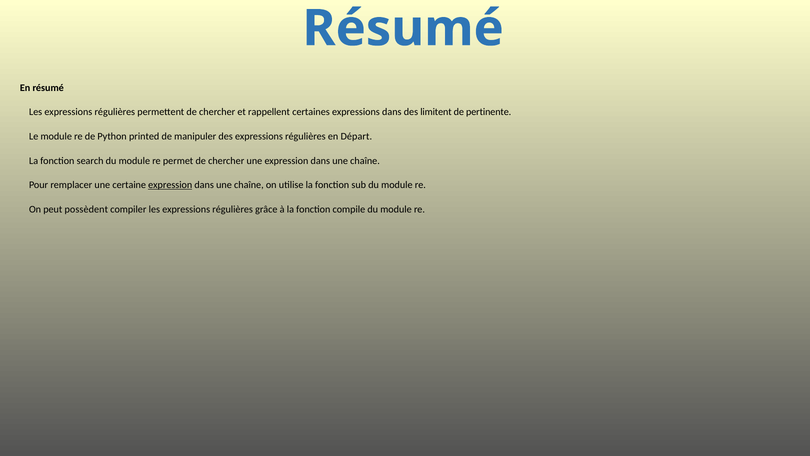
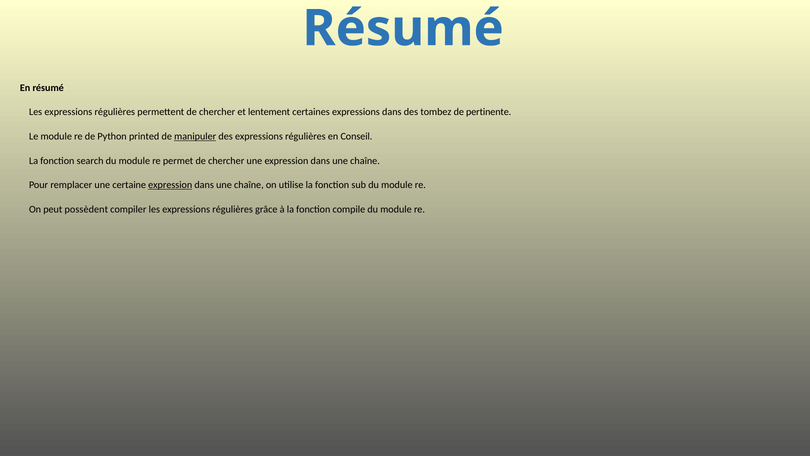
rappellent: rappellent -> lentement (269, 112)
limitent: limitent -> tombez (436, 112)
manipuler underline: none -> present (195, 136)
Départ: Départ -> Conseil (356, 136)
